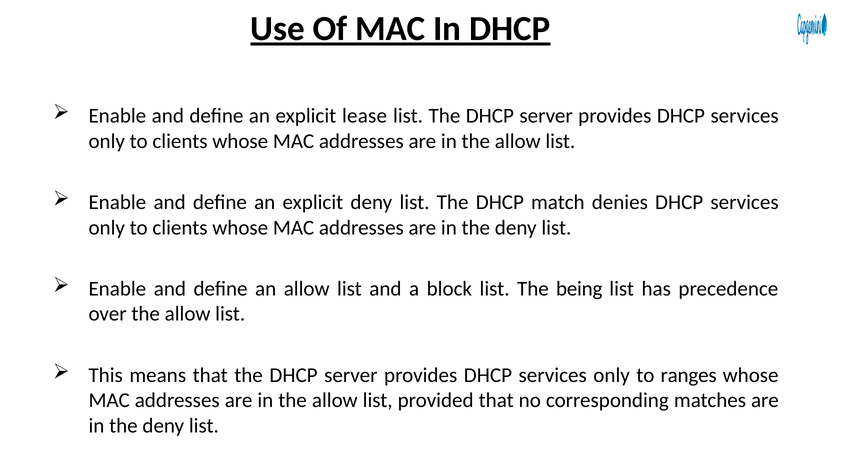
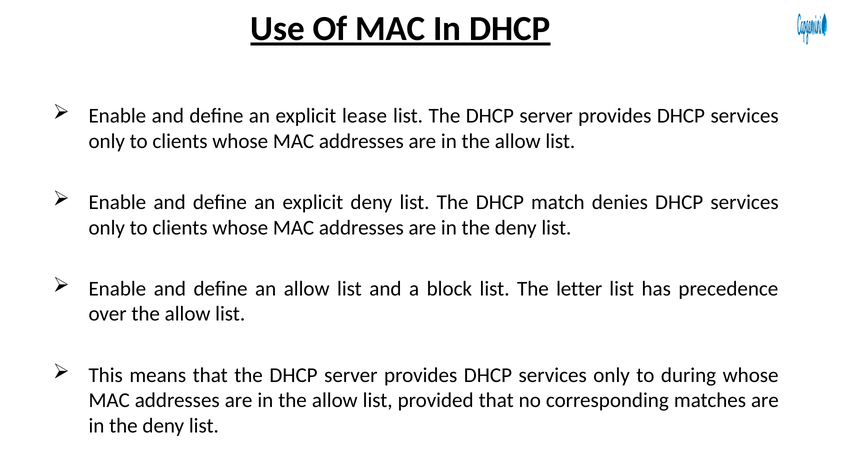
being: being -> letter (579, 288)
ranges: ranges -> during (689, 375)
